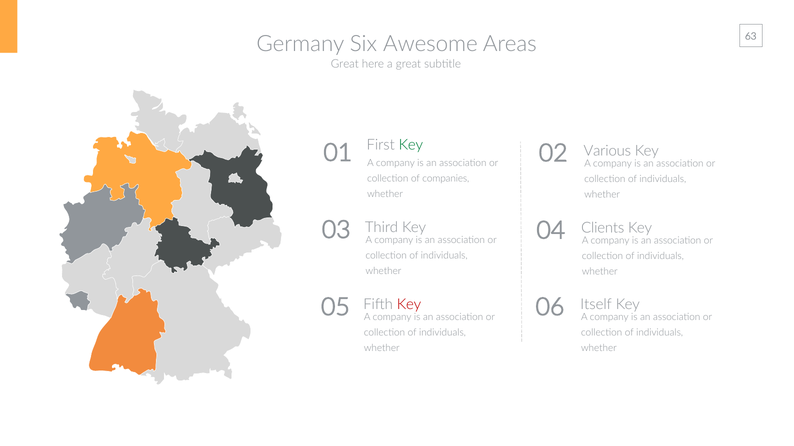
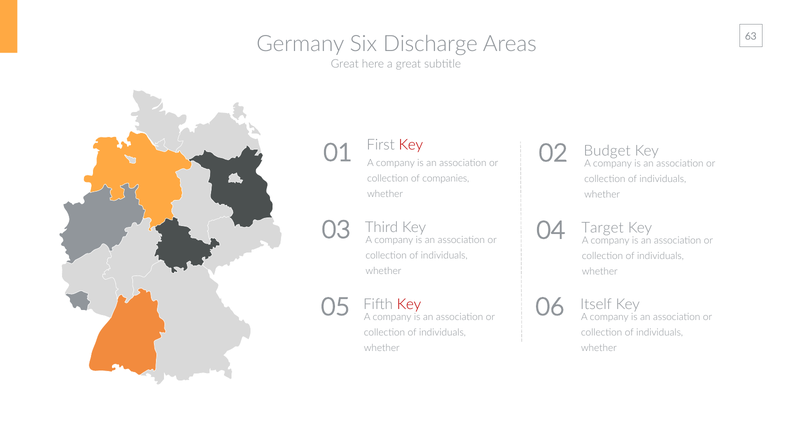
Awesome: Awesome -> Discharge (430, 44)
Key colour: green -> red (411, 145)
Various: Various -> Budget (607, 151)
Clients: Clients -> Target (603, 228)
